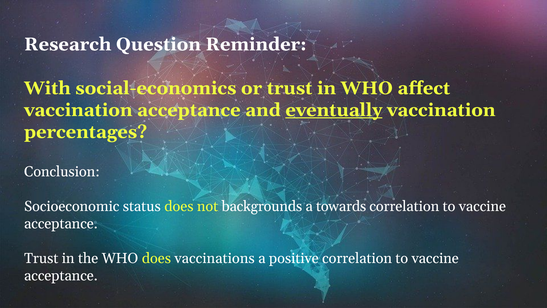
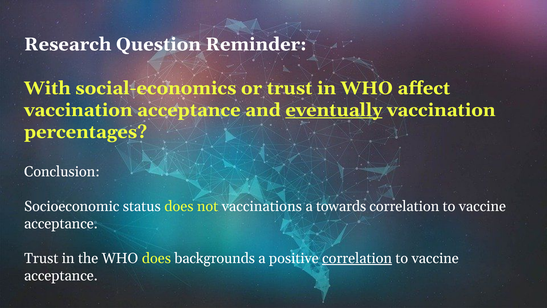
backgrounds: backgrounds -> vaccinations (262, 206)
vaccinations: vaccinations -> backgrounds (215, 258)
correlation underline: none -> present (357, 258)
